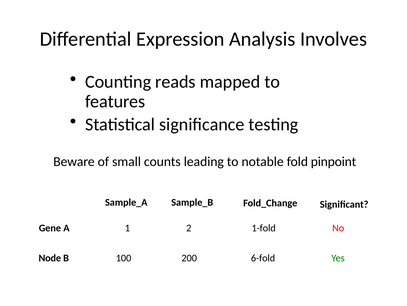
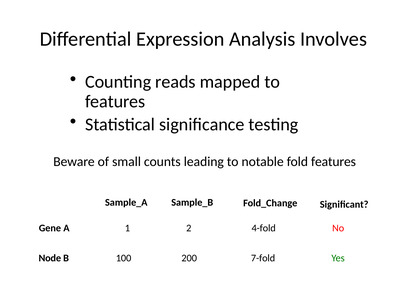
fold pinpoint: pinpoint -> features (333, 161)
1-fold: 1-fold -> 4-fold (264, 228)
6-fold: 6-fold -> 7-fold (263, 257)
